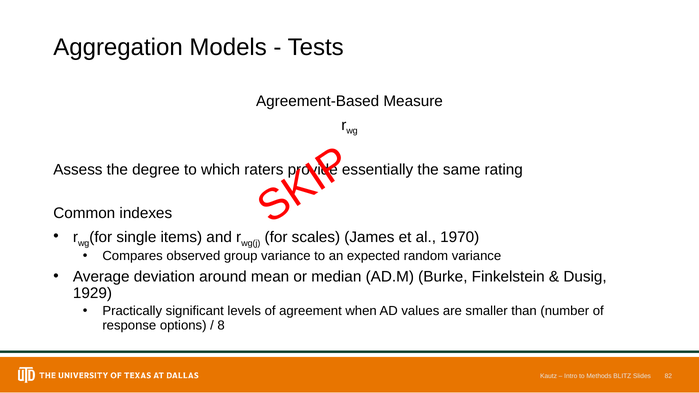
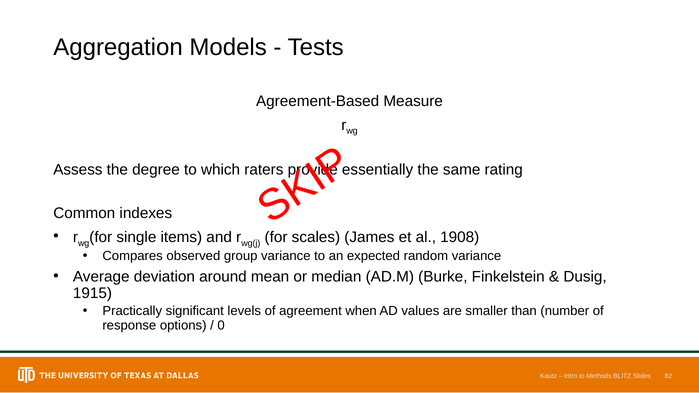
1970: 1970 -> 1908 (460, 237)
1929: 1929 -> 1915 (93, 293)
8: 8 -> 0 (221, 325)
